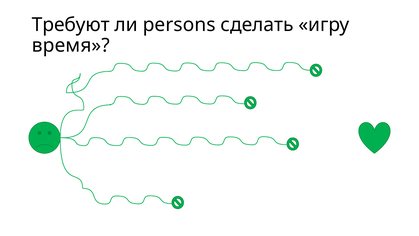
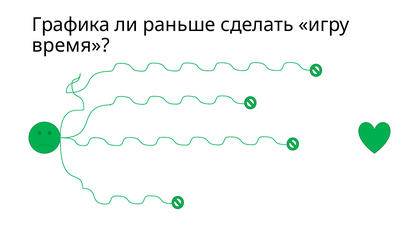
Требуют: Требуют -> Графика (71, 25)
persons: persons -> раньше (179, 25)
